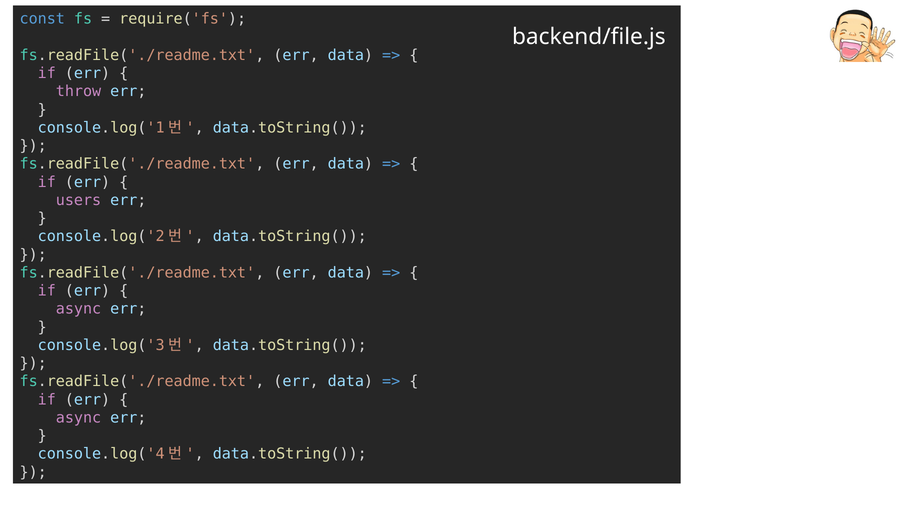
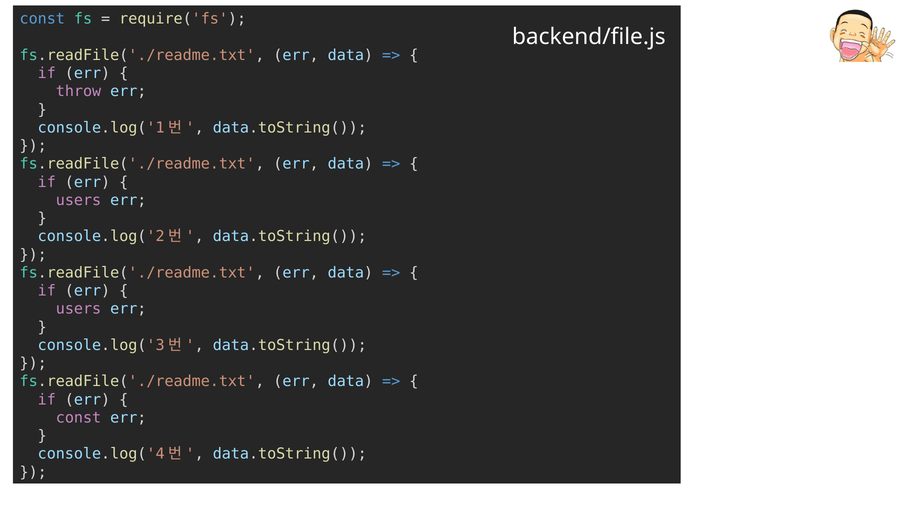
async: async -> users (79, 309)
async: async -> const (79, 417)
